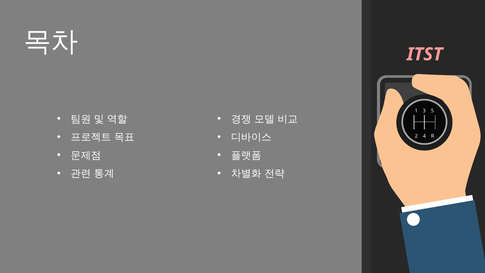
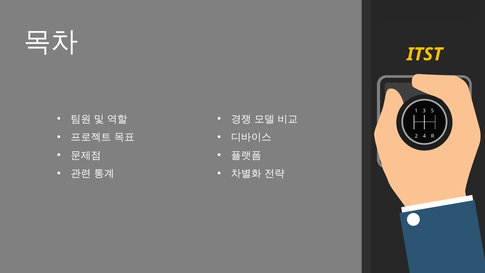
ITST colour: pink -> yellow (425, 54)
